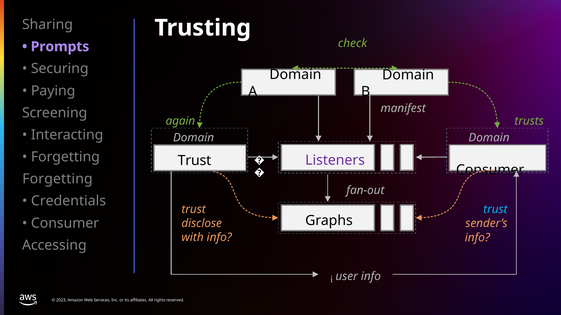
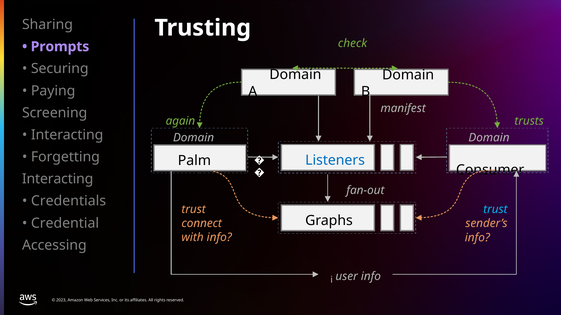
Listeners colour: purple -> blue (335, 160)
Trust: Trust -> Palm (194, 161)
Forgetting: Forgetting -> Interacting (58, 179)
Consumer: Consumer -> Credential (65, 223)
disclose: disclose -> connect (202, 224)
